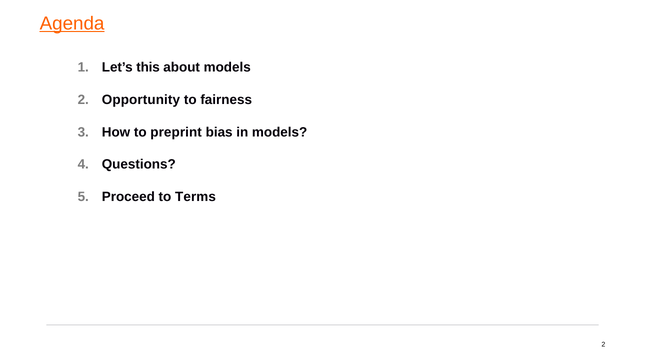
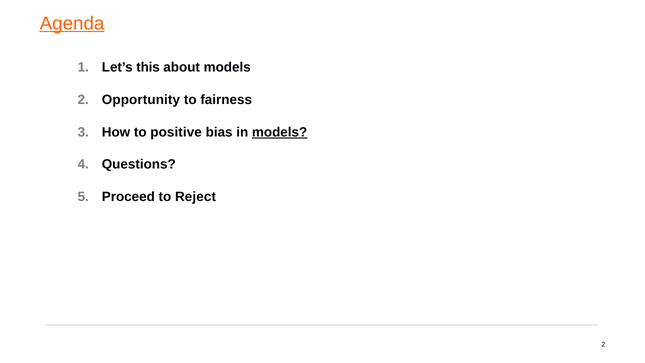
preprint: preprint -> positive (176, 132)
models underline: none -> present (280, 132)
Terms: Terms -> Reject (196, 197)
